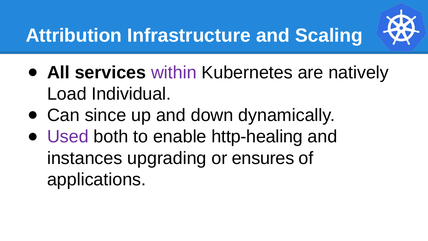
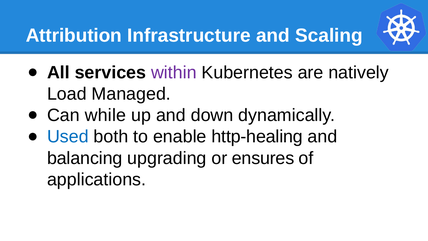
Individual: Individual -> Managed (131, 94)
since: since -> while (105, 115)
Used colour: purple -> blue (68, 137)
instances: instances -> balancing (85, 158)
